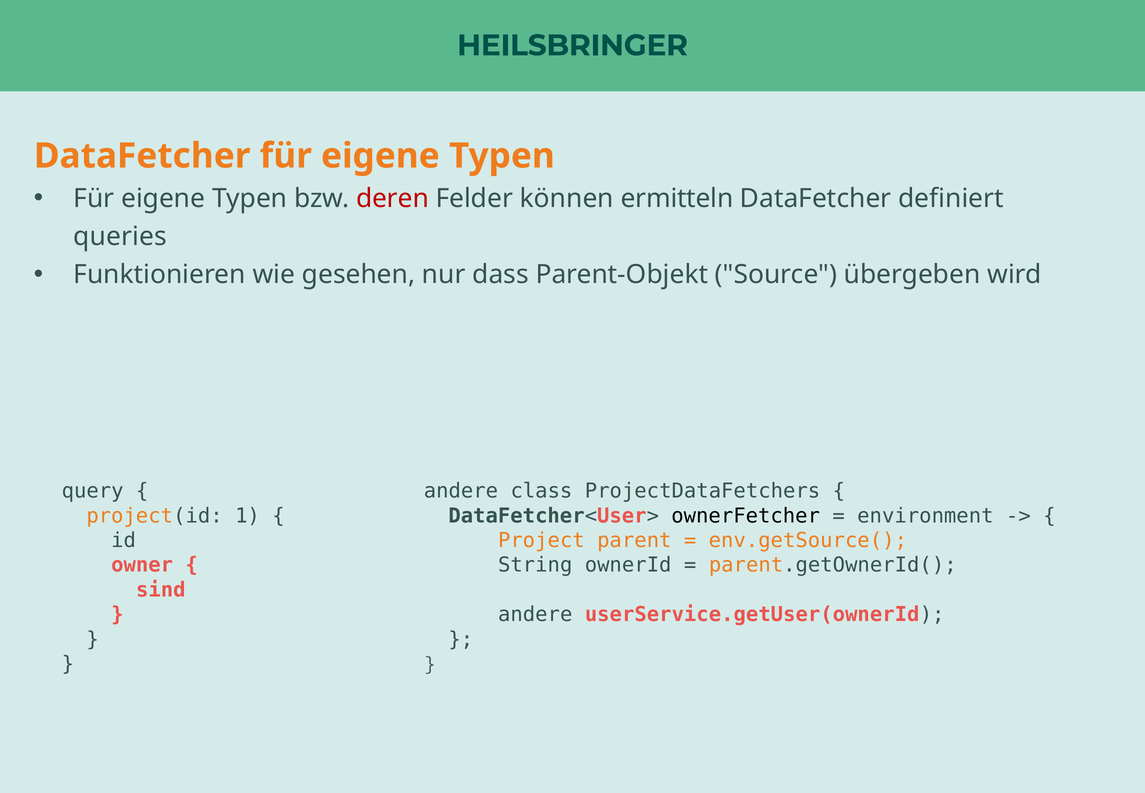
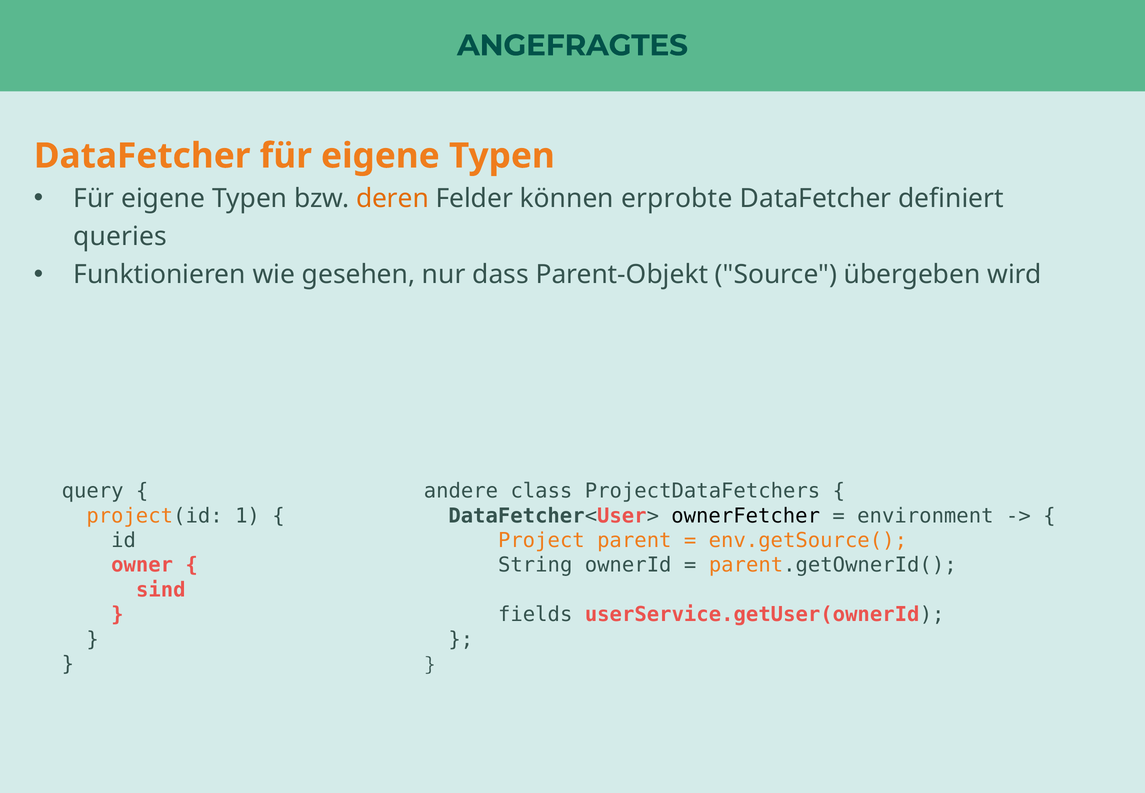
HEILSBRINGER: HEILSBRINGER -> ANGEFRAGTES (573, 45)
deren colour: red -> orange (392, 199)
ermitteln: ermitteln -> erprobte (677, 199)
andere: andere -> fields (535, 614)
